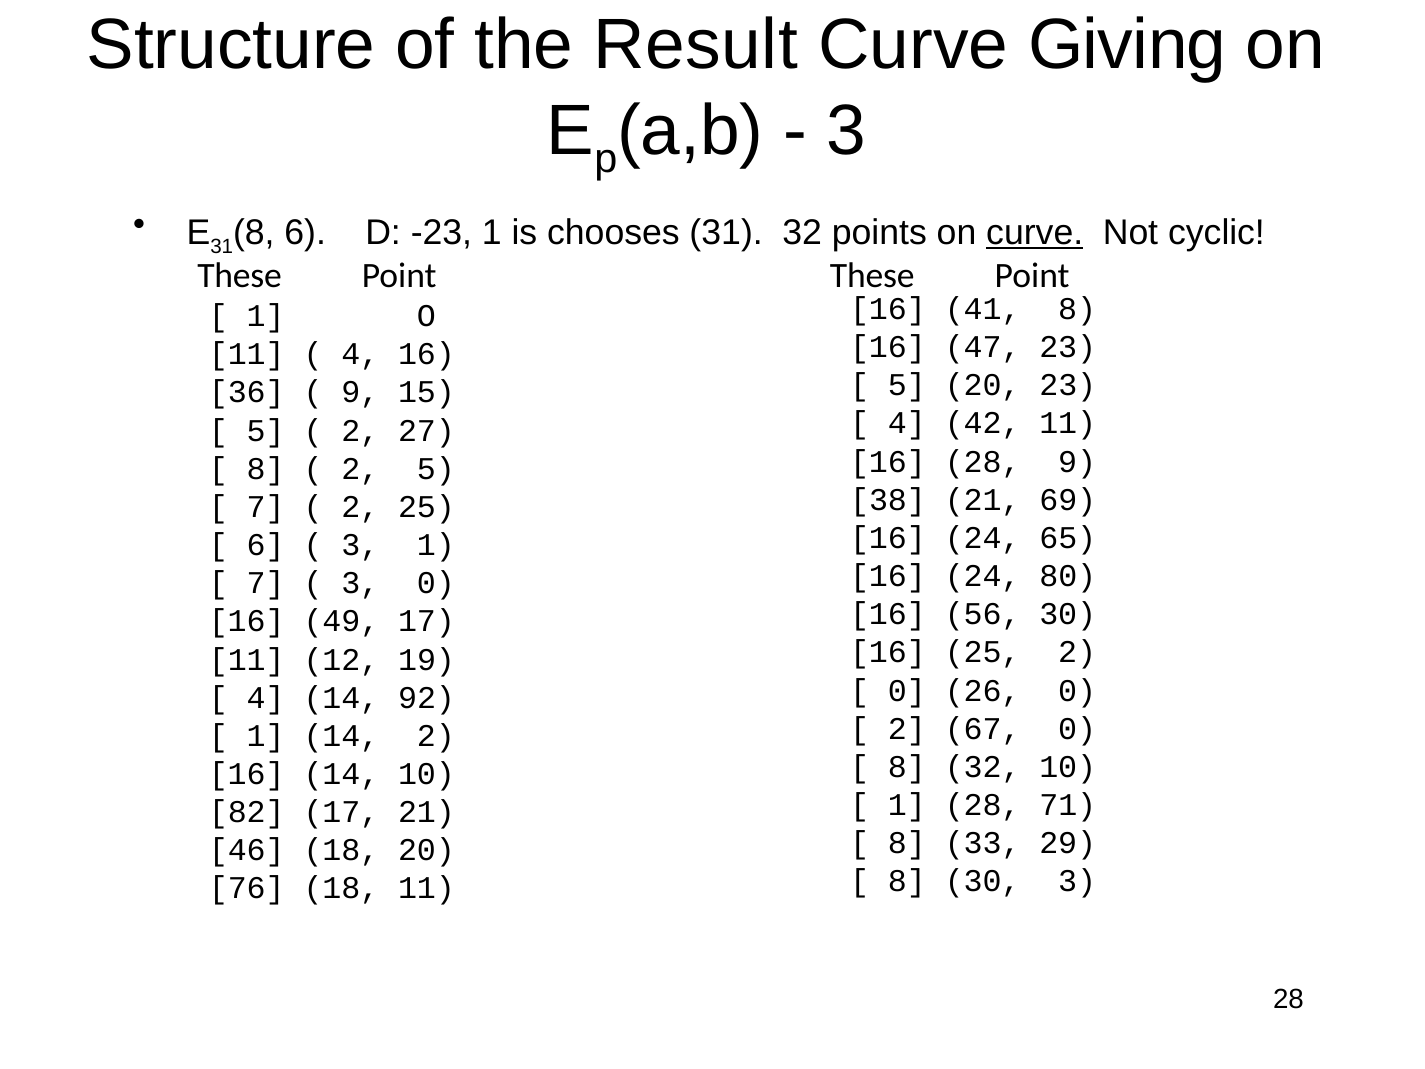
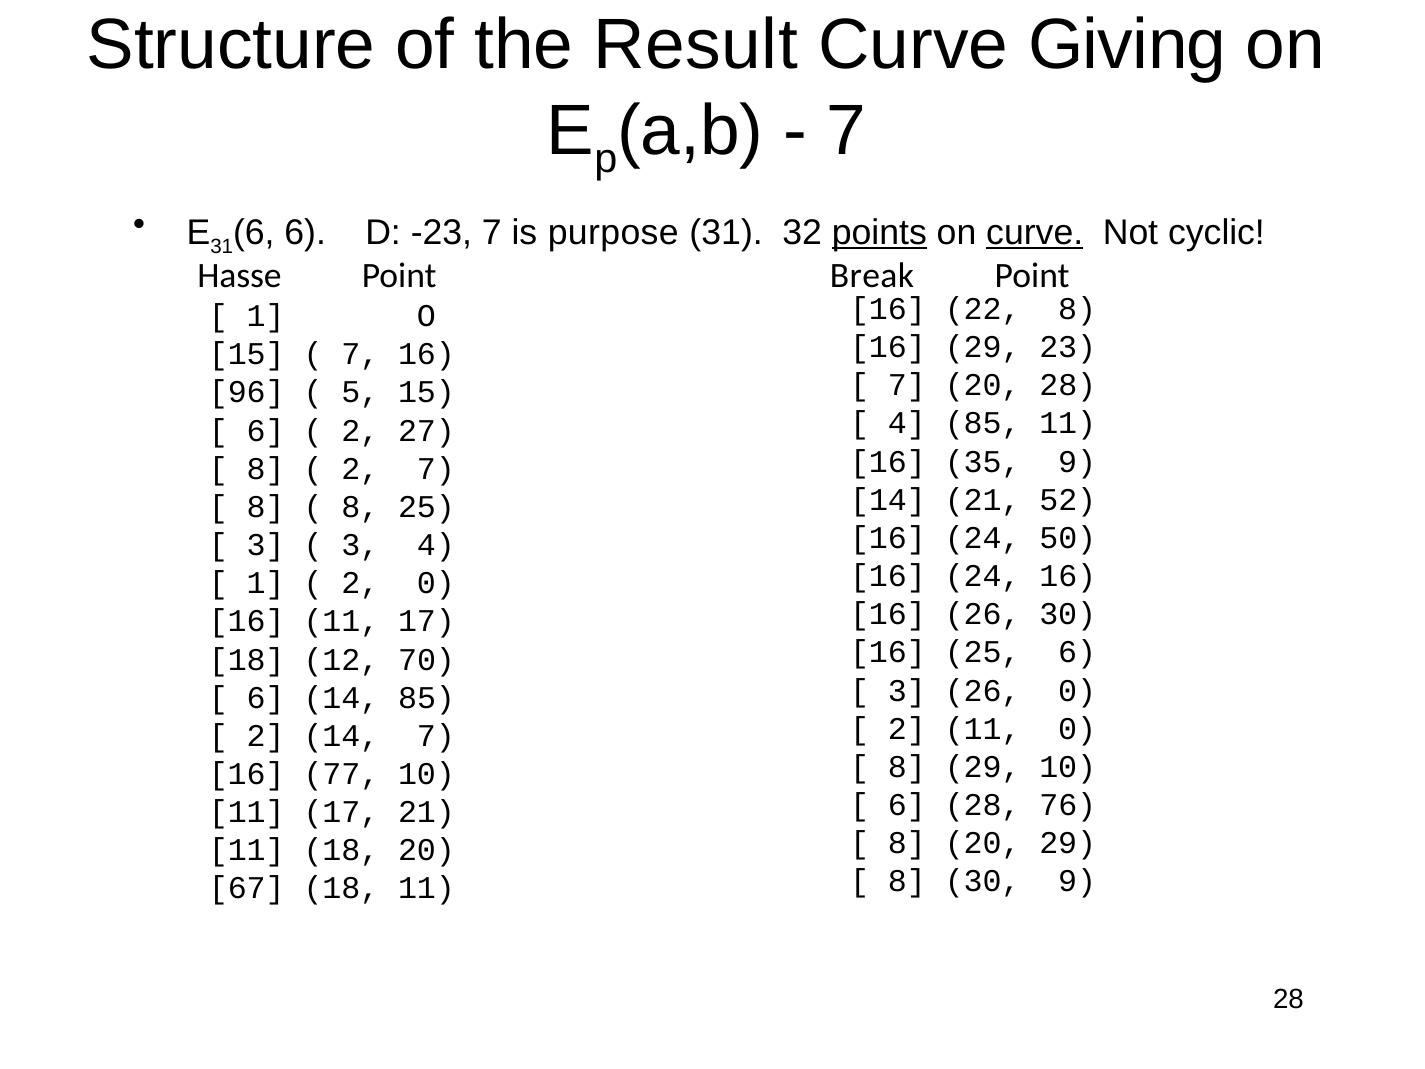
3: 3 -> 7 (846, 131)
31 8: 8 -> 6 (254, 232)
-23 1: 1 -> 7 (492, 232)
chooses: chooses -> purpose (613, 232)
points underline: none -> present (879, 232)
These: These -> Hasse (239, 276)
Point These: These -> Break (872, 276)
41: 41 -> 22 (983, 309)
16 47: 47 -> 29 (983, 347)
11: 11 -> 15 (247, 354)
4: 4 -> 7 (360, 354)
5: 5 -> 7 (907, 385)
20 23: 23 -> 28 (1068, 385)
36: 36 -> 96 (247, 392)
9: 9 -> 5 (360, 392)
4 42: 42 -> 85 (983, 423)
5: 5 -> 6 (266, 431)
16 28: 28 -> 35 (983, 462)
2 5: 5 -> 7 (436, 469)
38: 38 -> 14 (888, 500)
69: 69 -> 52 (1068, 500)
7: 7 -> 8 (266, 507)
2: 2 -> 8 (360, 507)
65: 65 -> 50 (1068, 538)
6: 6 -> 3 (266, 545)
3 1: 1 -> 4 (436, 545)
24 80: 80 -> 16 (1068, 576)
7: 7 -> 1 (266, 583)
3: 3 -> 2 (360, 583)
16 56: 56 -> 26 (983, 614)
16 49: 49 -> 11 (341, 621)
25 2: 2 -> 6 (1077, 652)
11: 11 -> 18 (247, 659)
19: 19 -> 70 (427, 659)
0: 0 -> 3 (907, 691)
4: 4 -> 6 (266, 698)
14 92: 92 -> 85 (427, 698)
2 67: 67 -> 11 (983, 729)
1: 1 -> 2 (266, 736)
14 2: 2 -> 7 (436, 736)
8 32: 32 -> 29 (983, 767)
16 14: 14 -> 77 (341, 774)
1: 1 -> 6 (907, 805)
71: 71 -> 76 (1068, 805)
82: 82 -> 11 (247, 812)
8 33: 33 -> 20 (983, 843)
46: 46 -> 11 (247, 850)
30 3: 3 -> 9 (1077, 881)
76: 76 -> 67 (247, 888)
